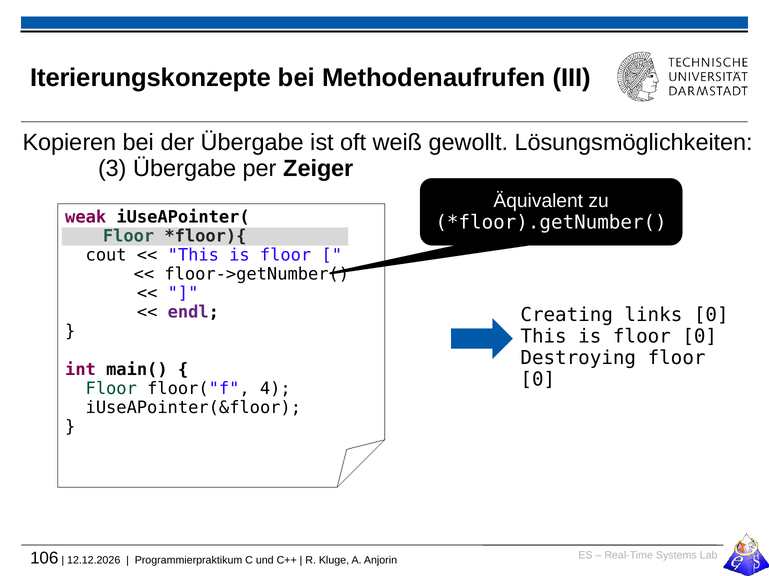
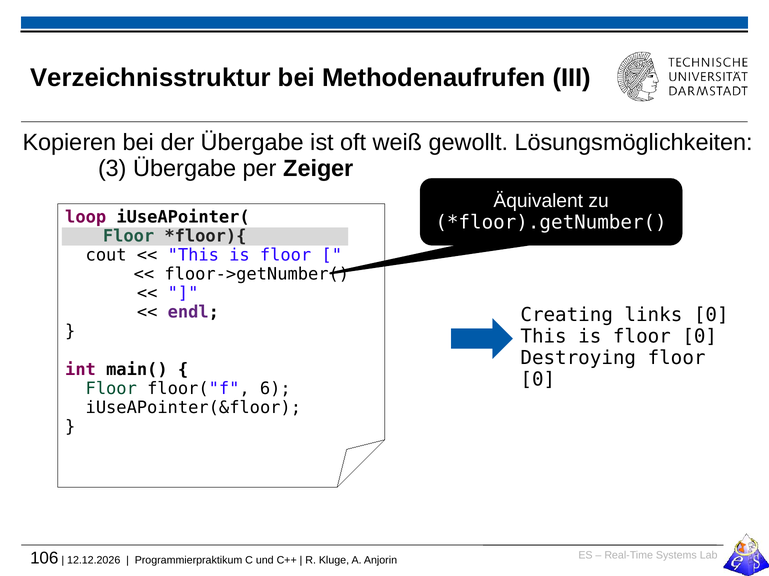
Iterierungskonzepte: Iterierungskonzepte -> Verzeichnisstruktur (150, 78)
weak: weak -> loop (86, 217)
4: 4 -> 6 (275, 389)
